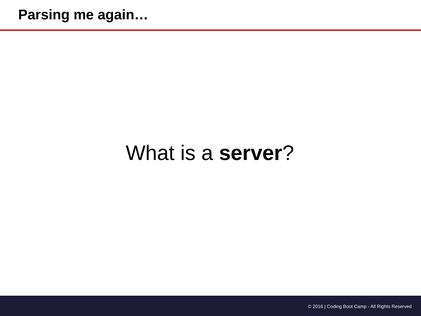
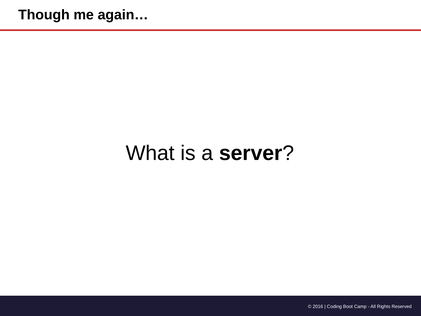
Parsing: Parsing -> Though (44, 15)
